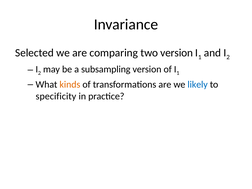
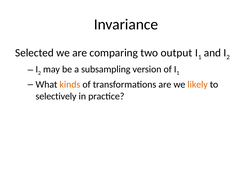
two version: version -> output (177, 53)
likely colour: blue -> orange (198, 85)
specificity: specificity -> selectively (56, 96)
